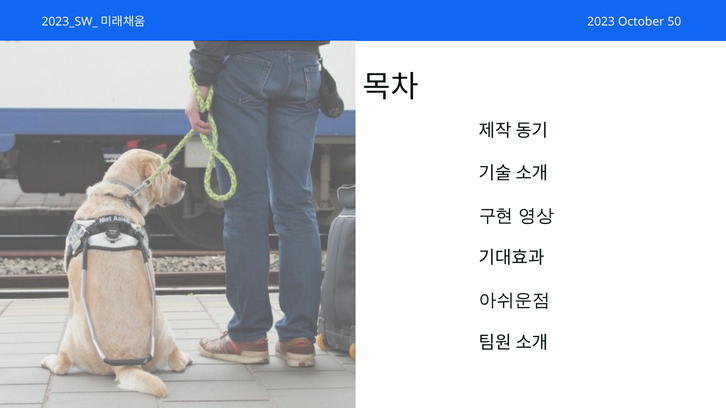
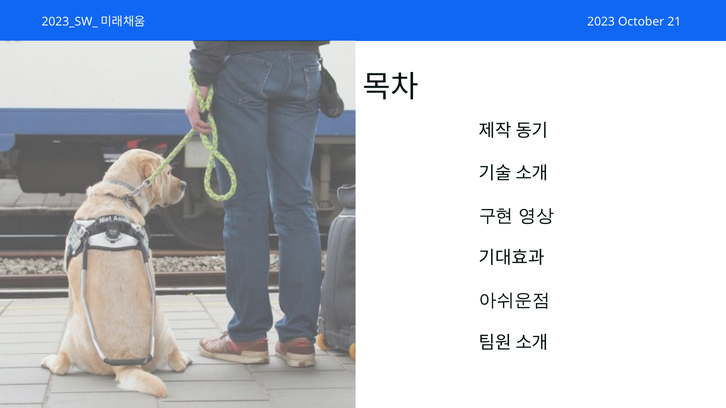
50: 50 -> 21 (674, 22)
